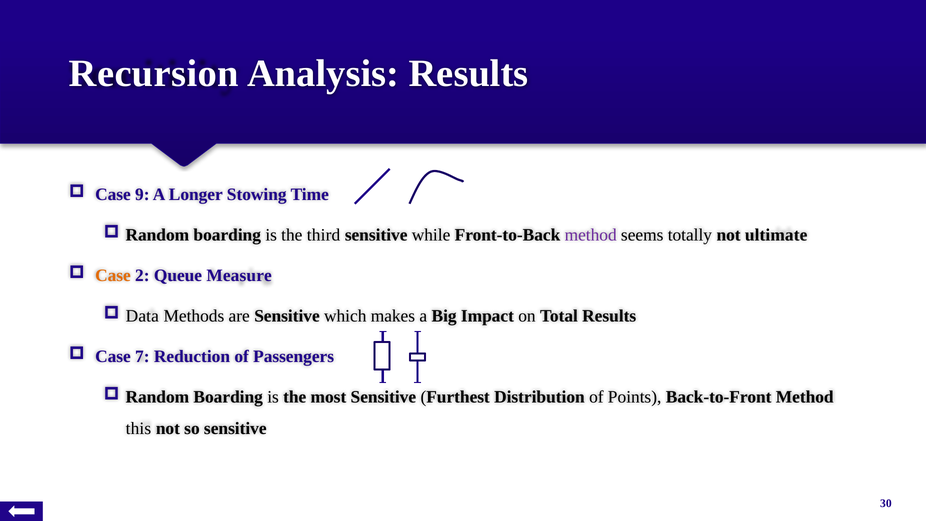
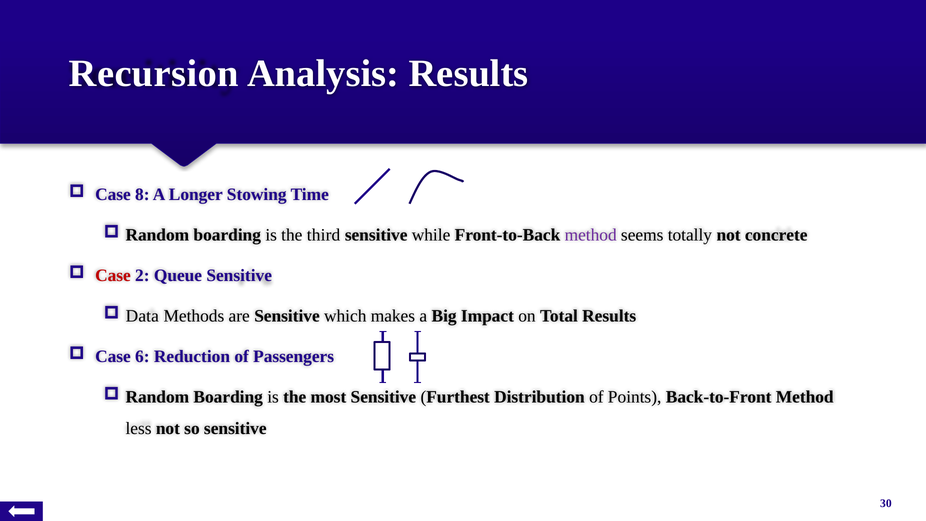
9: 9 -> 8 (142, 194)
ultimate: ultimate -> concrete (776, 235)
Case colour: orange -> red (113, 275)
Queue Measure: Measure -> Sensitive (239, 275)
7: 7 -> 6 (142, 356)
this: this -> less (139, 428)
